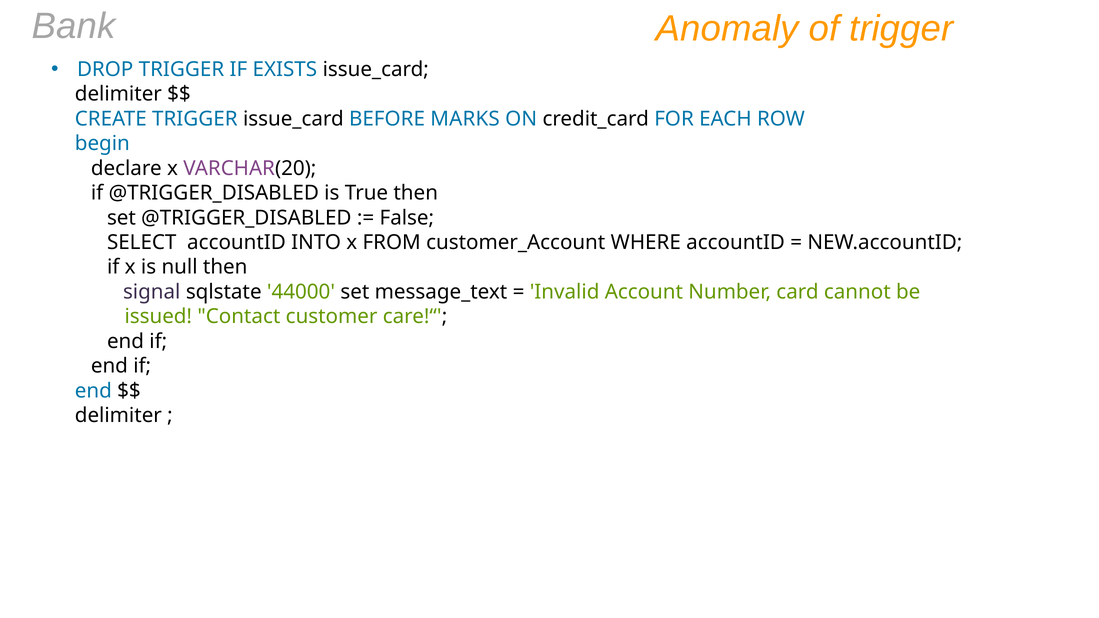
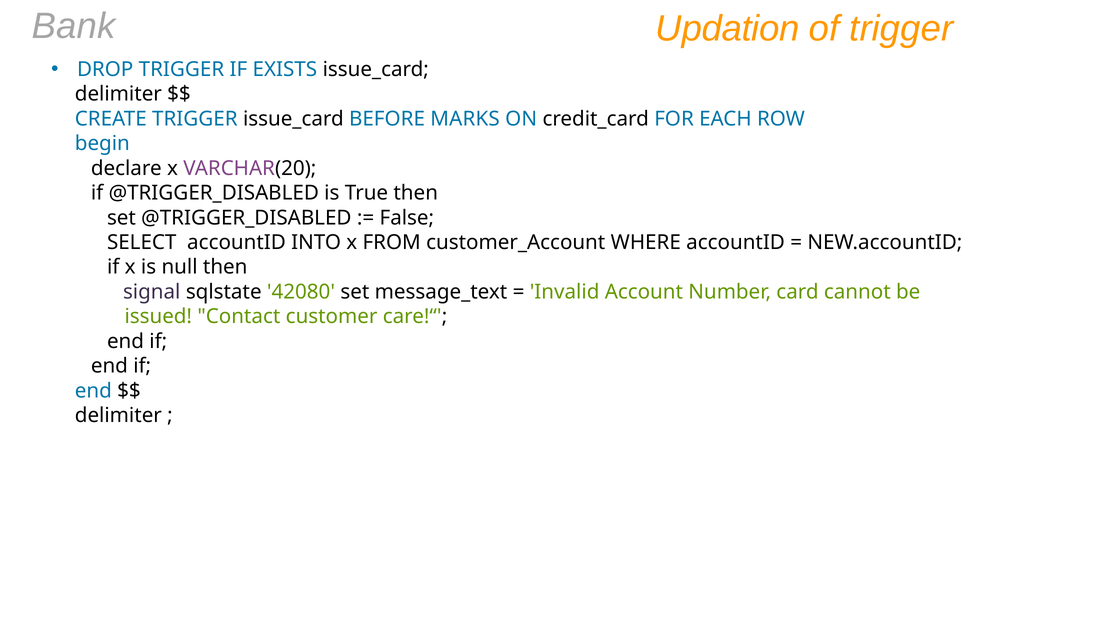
Anomaly: Anomaly -> Updation (727, 29)
44000: 44000 -> 42080 (301, 292)
